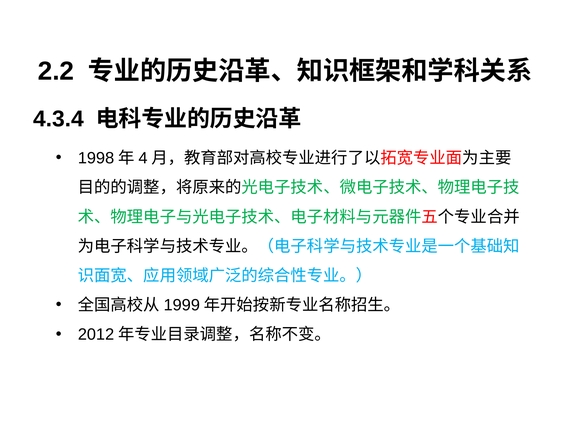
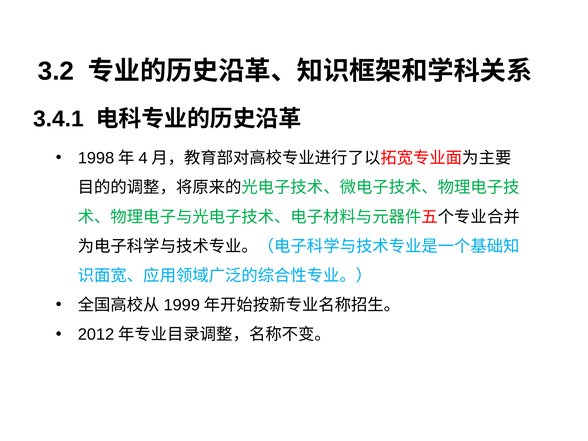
2.2: 2.2 -> 3.2 (56, 71)
4.3.4: 4.3.4 -> 3.4.1 (59, 119)
